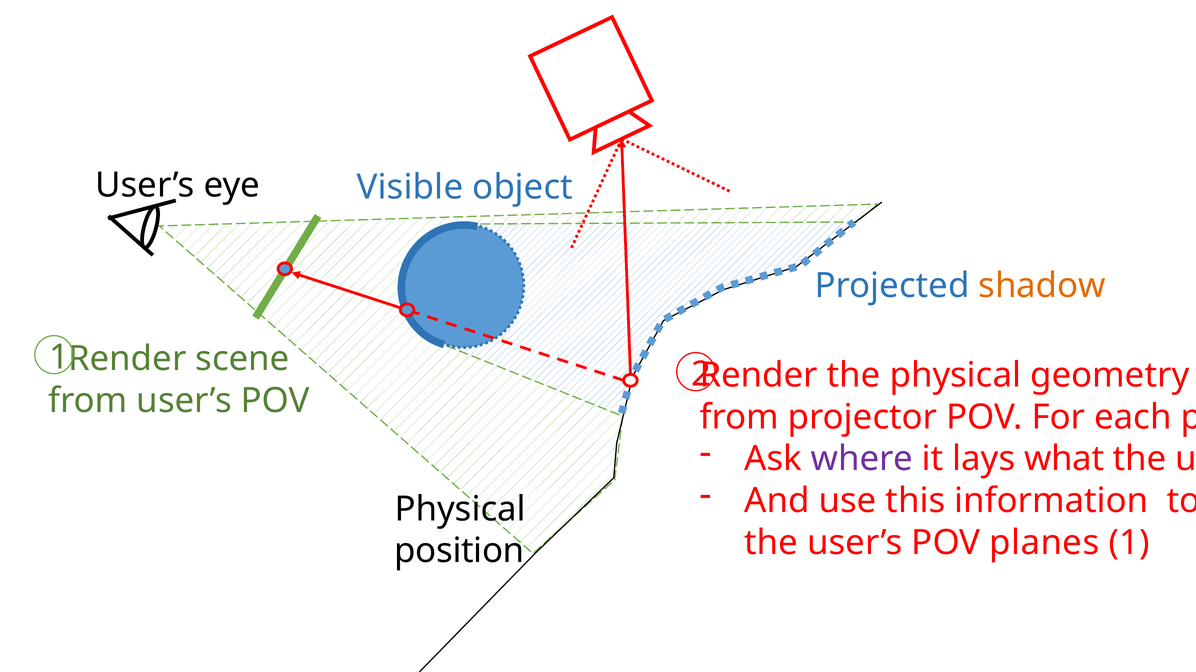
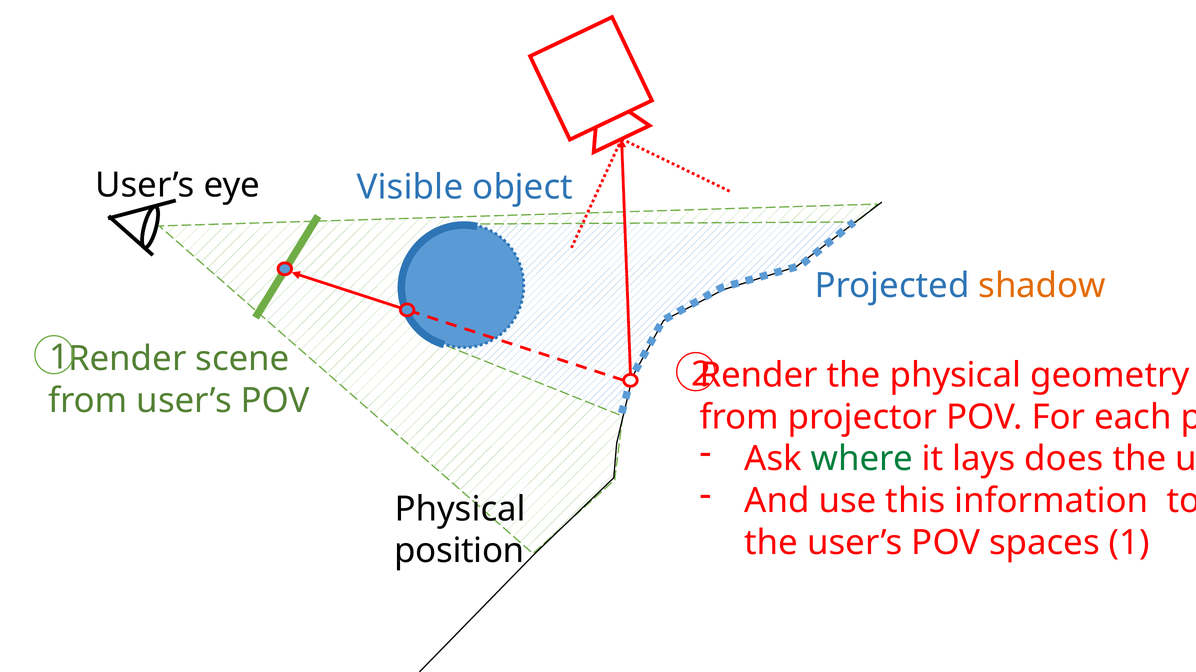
where colour: purple -> green (862, 459)
what: what -> does (1064, 459)
planes: planes -> spaces (1045, 543)
